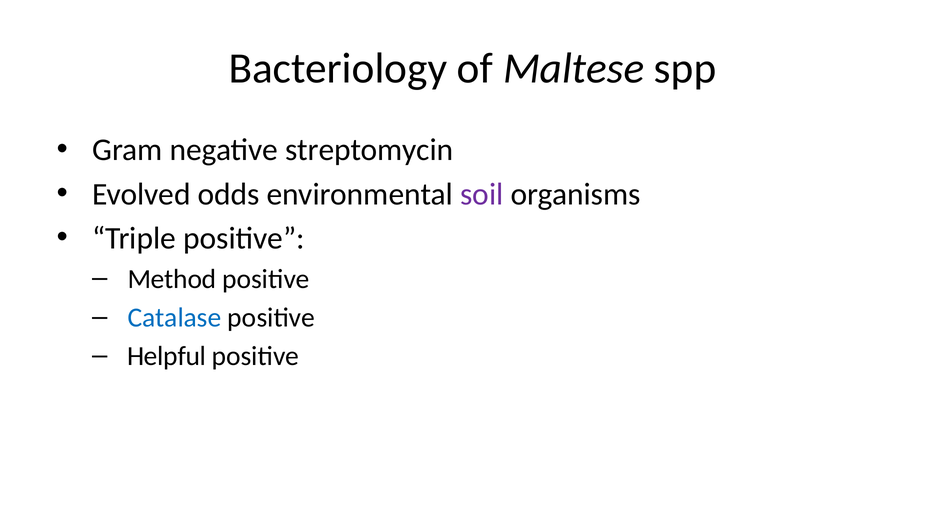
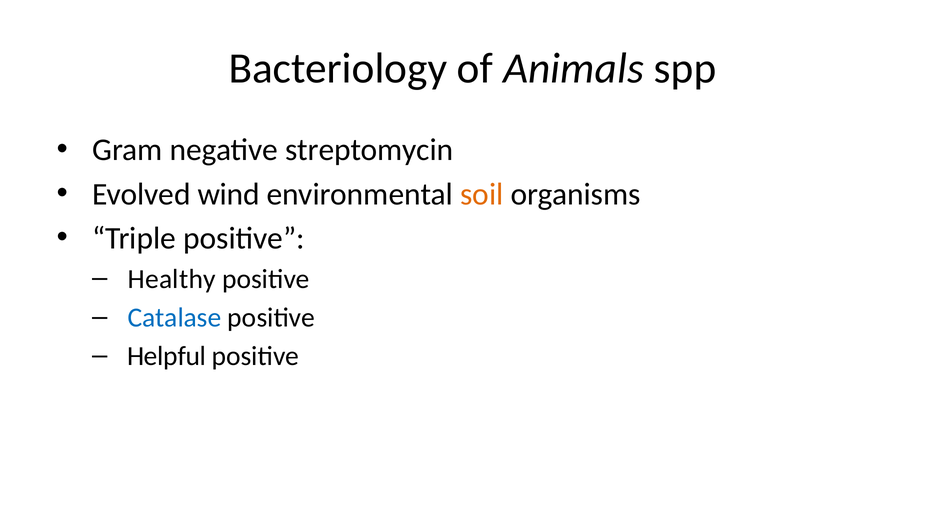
Maltese: Maltese -> Animals (574, 69)
odds: odds -> wind (229, 194)
soil colour: purple -> orange (482, 194)
Method: Method -> Healthy (172, 279)
